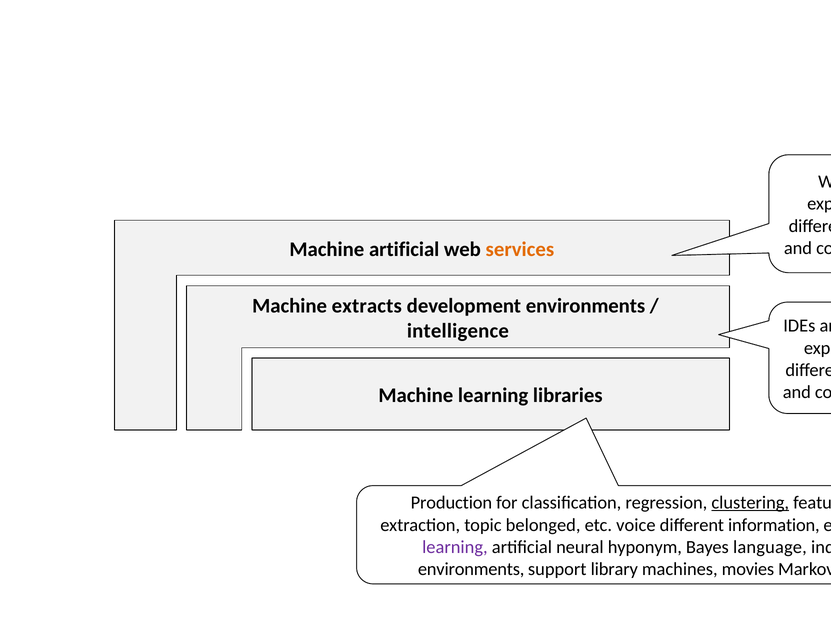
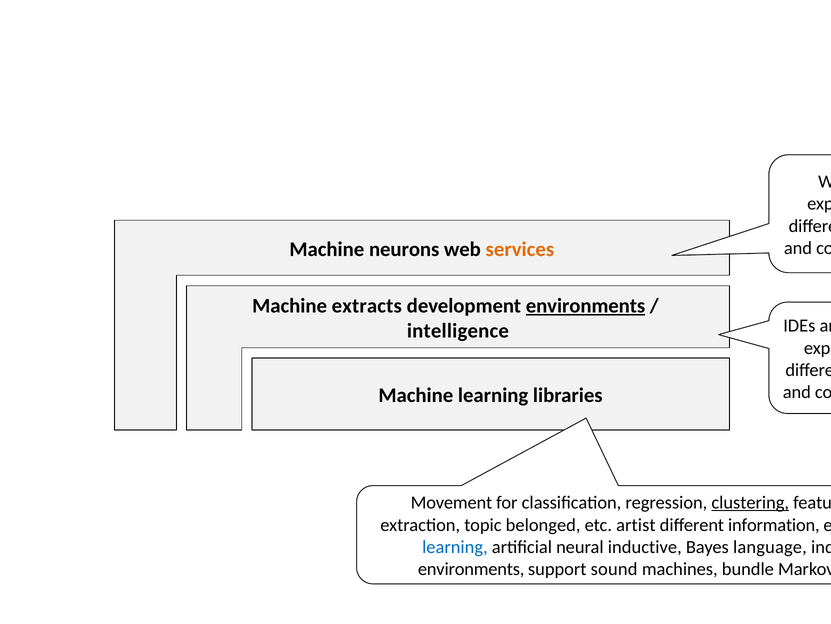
Machine artificial: artificial -> neurons (404, 249)
environments underline: none -> present (585, 305)
Production: Production -> Movement (451, 502)
voice: voice -> artist (636, 524)
learning colour: purple -> blue (455, 546)
neural hyponym: hyponym -> inductive (645, 546)
library: library -> sound (614, 569)
movies: movies -> bundle (748, 569)
